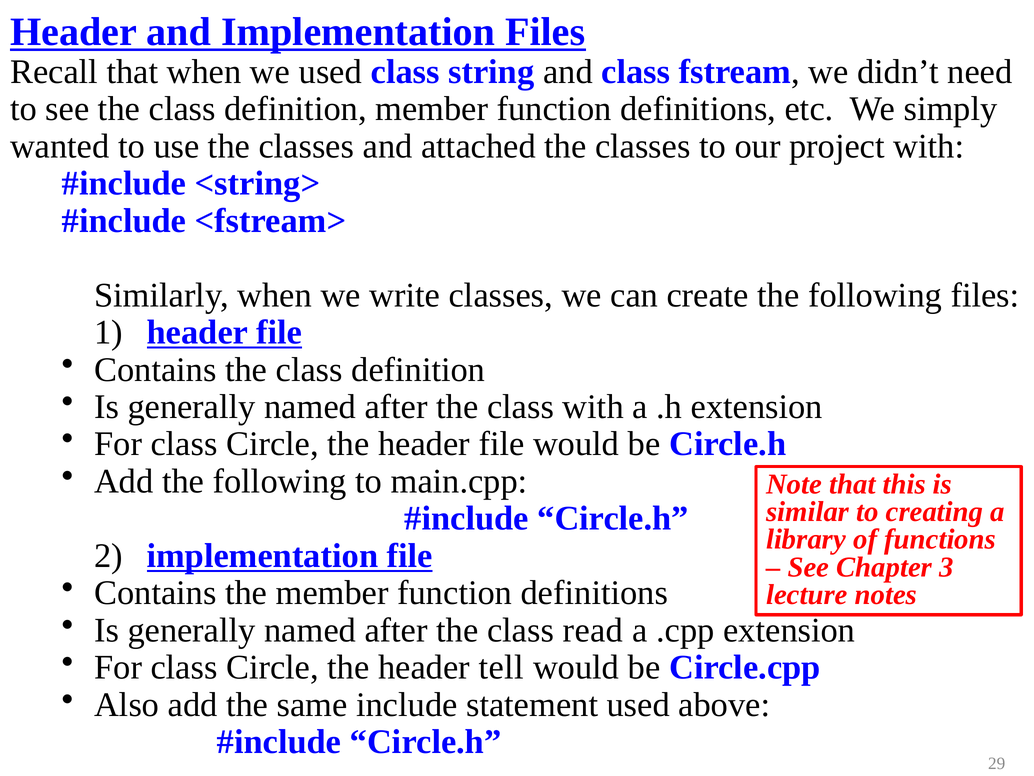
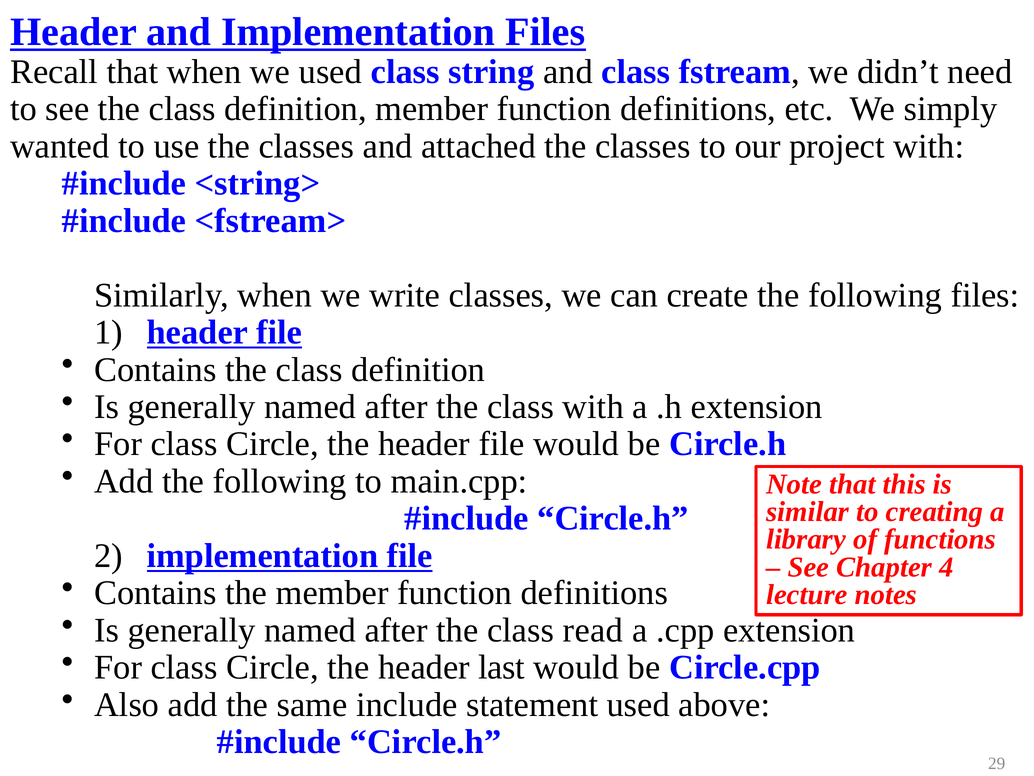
3: 3 -> 4 (946, 567)
tell: tell -> last (502, 667)
